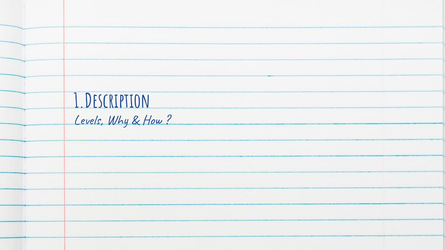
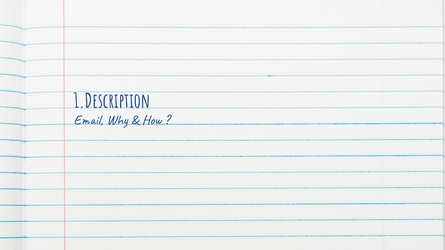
Levels: Levels -> Email (89, 120)
